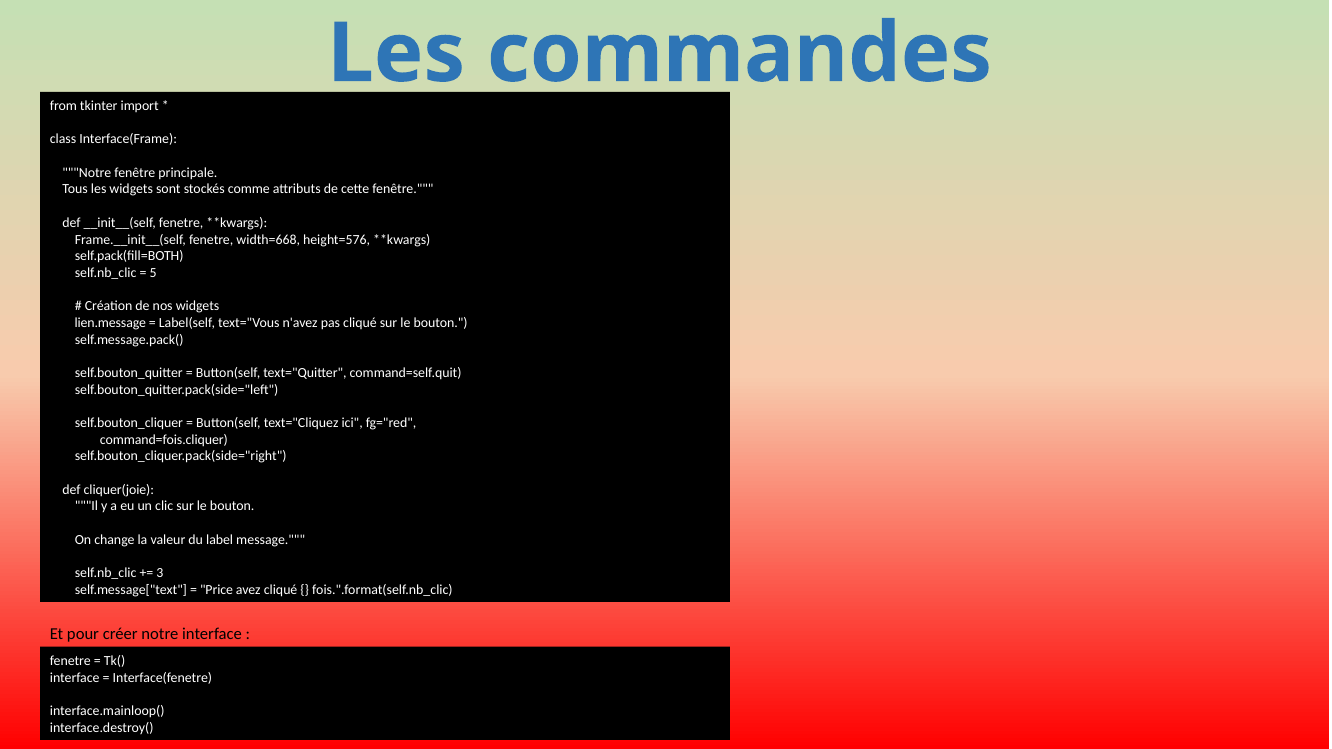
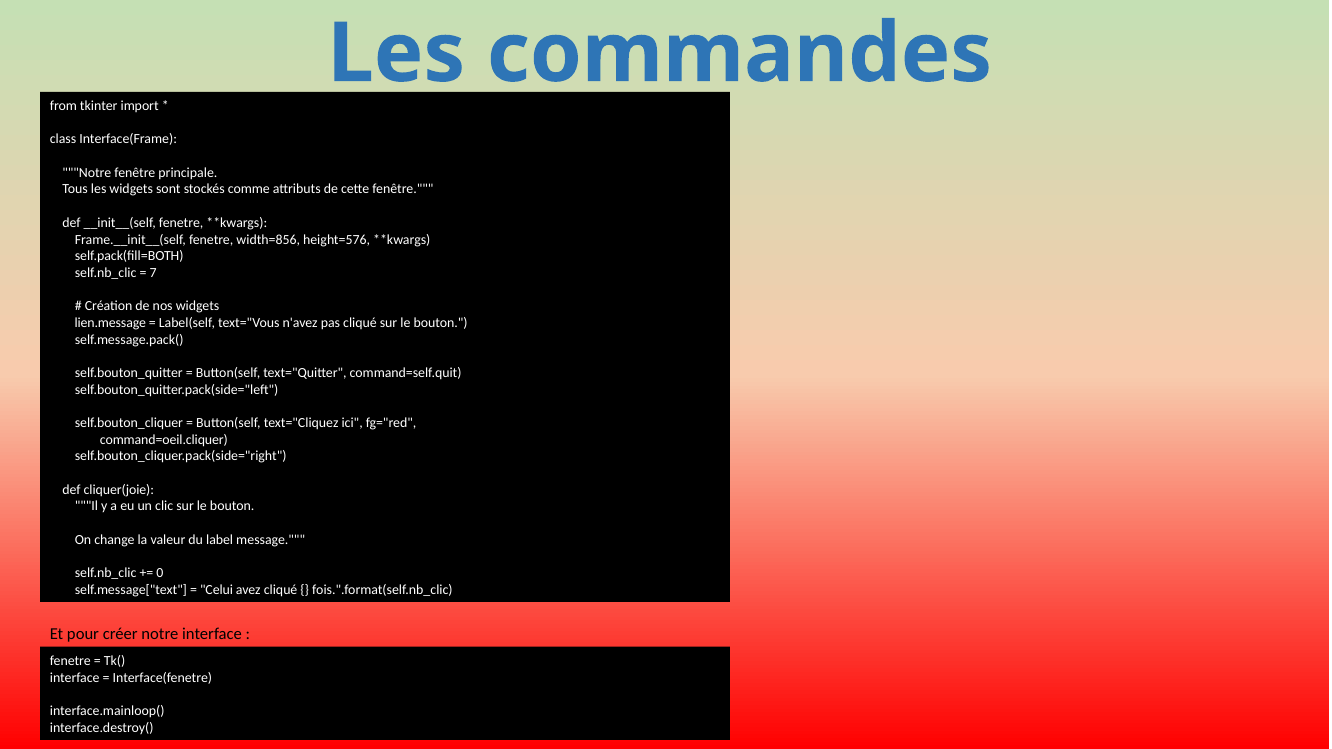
width=668: width=668 -> width=856 (268, 240)
5: 5 -> 7 (153, 273)
command=fois.cliquer: command=fois.cliquer -> command=oeil.cliquer (164, 440)
3: 3 -> 0 (160, 573)
Price: Price -> Celui (217, 590)
